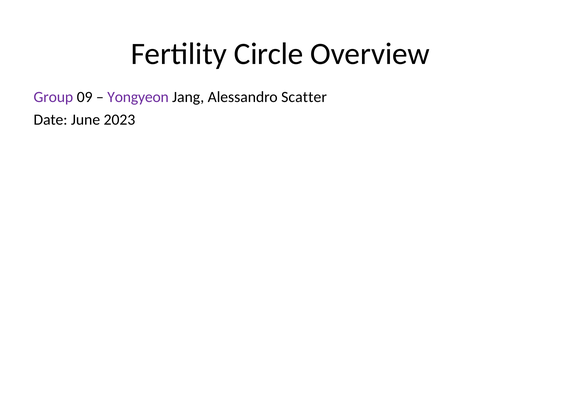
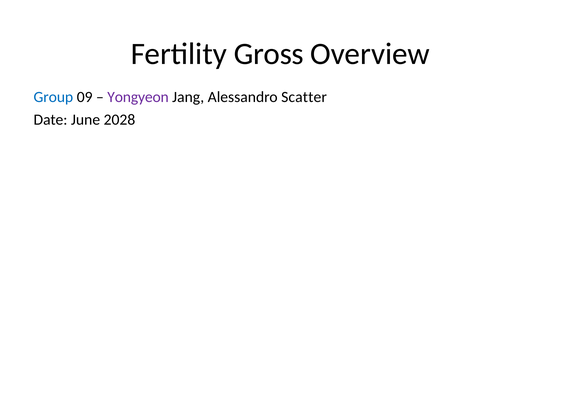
Circle: Circle -> Gross (269, 54)
Group colour: purple -> blue (53, 97)
2023: 2023 -> 2028 (119, 120)
